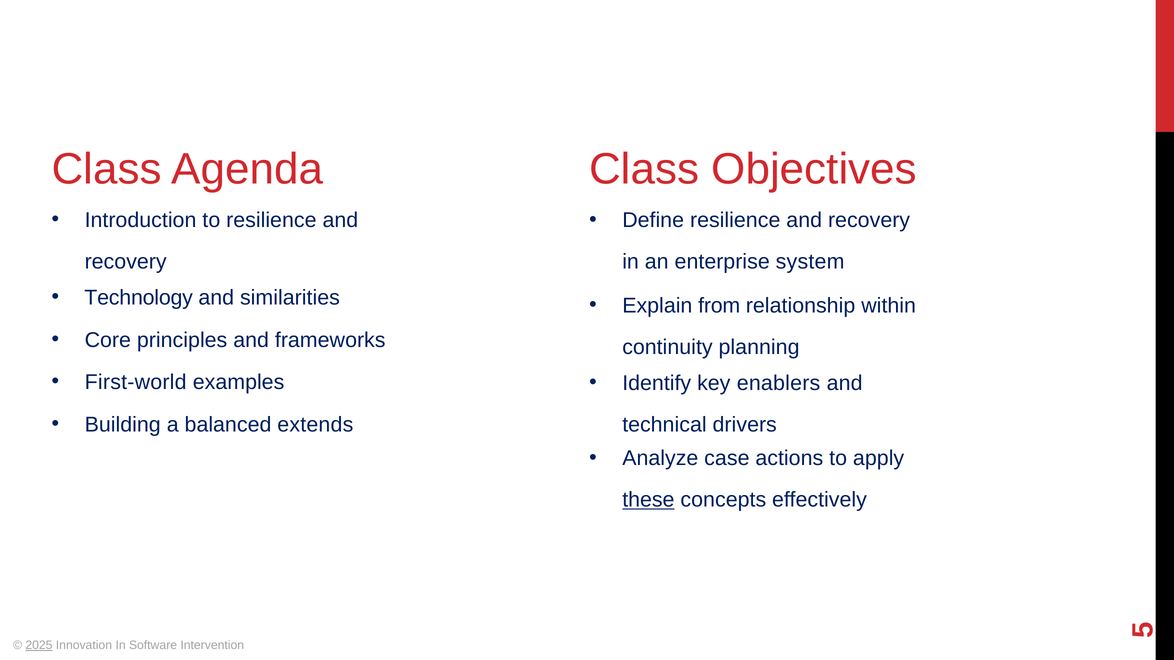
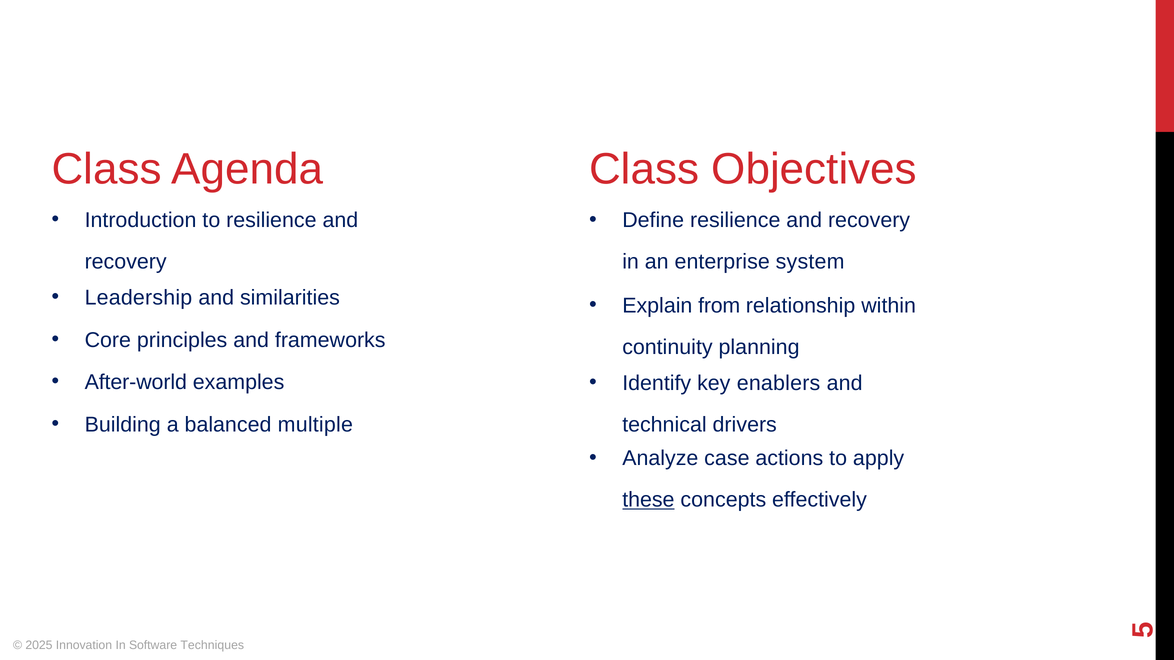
Technology: Technology -> Leadership (138, 298)
First-world: First-world -> After-world (136, 382)
extends: extends -> multiple (315, 425)
2025 underline: present -> none (39, 646)
Intervention: Intervention -> Techniques (212, 646)
